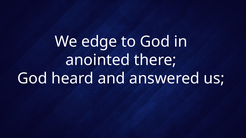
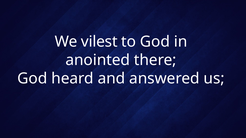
edge: edge -> vilest (99, 42)
